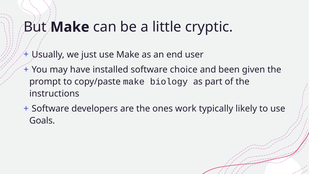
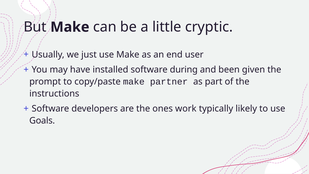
choice: choice -> during (184, 70)
biology: biology -> partner (169, 82)
